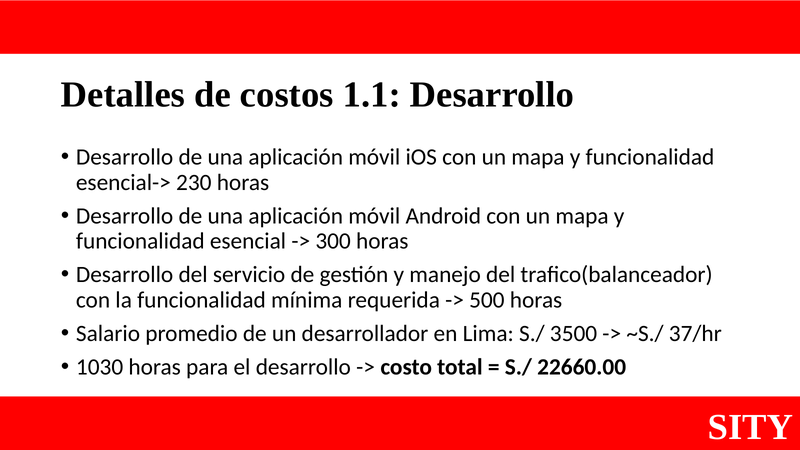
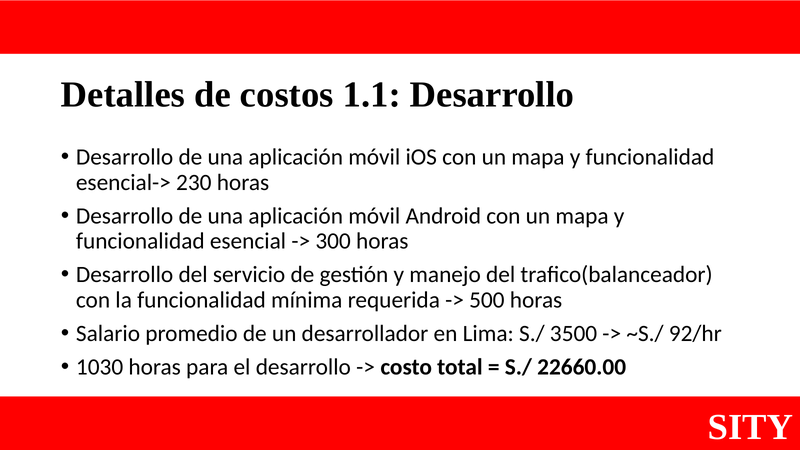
37/hr: 37/hr -> 92/hr (695, 333)
